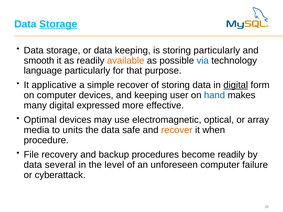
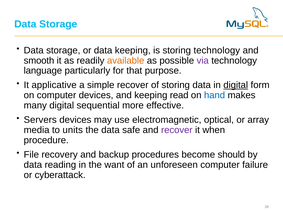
Storage underline: present -> none (58, 24)
storing particularly: particularly -> technology (217, 50)
via colour: blue -> purple (203, 61)
user: user -> read (179, 95)
expressed: expressed -> sequential (98, 106)
Optimal: Optimal -> Servers (40, 120)
recover colour: orange -> purple (177, 130)
become readily: readily -> should (231, 155)
several: several -> reading (60, 165)
level: level -> want (114, 165)
